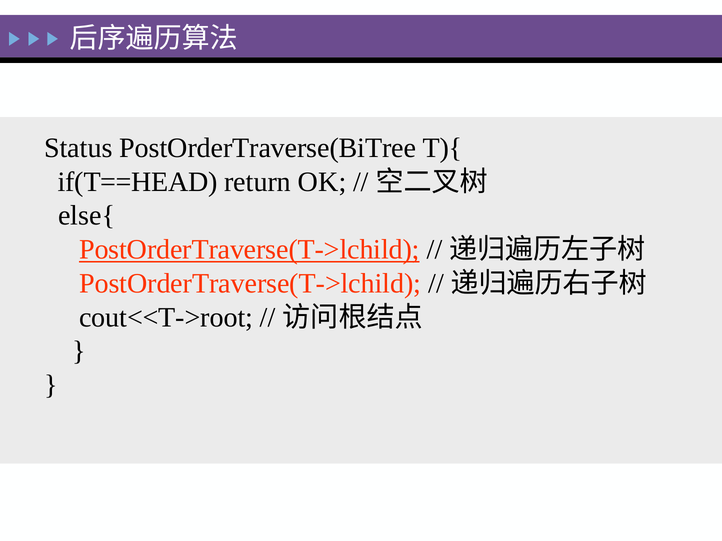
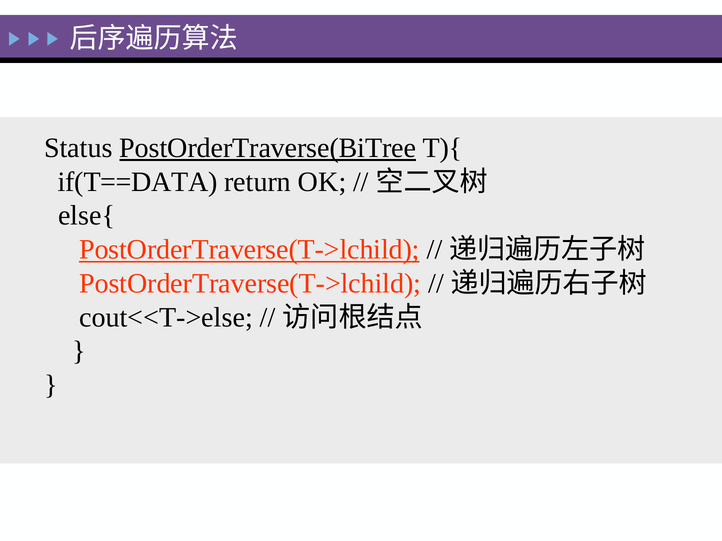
PostOrderTraverse(BiTree underline: none -> present (268, 148)
if(T==HEAD: if(T==HEAD -> if(T==DATA (138, 182)
cout<<T->root: cout<<T->root -> cout<<T->else (166, 318)
